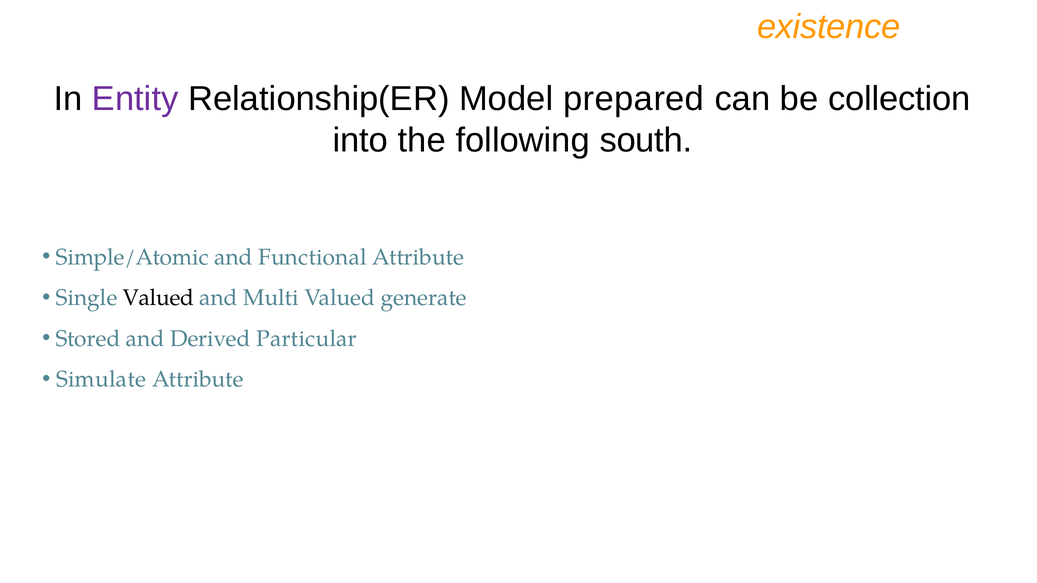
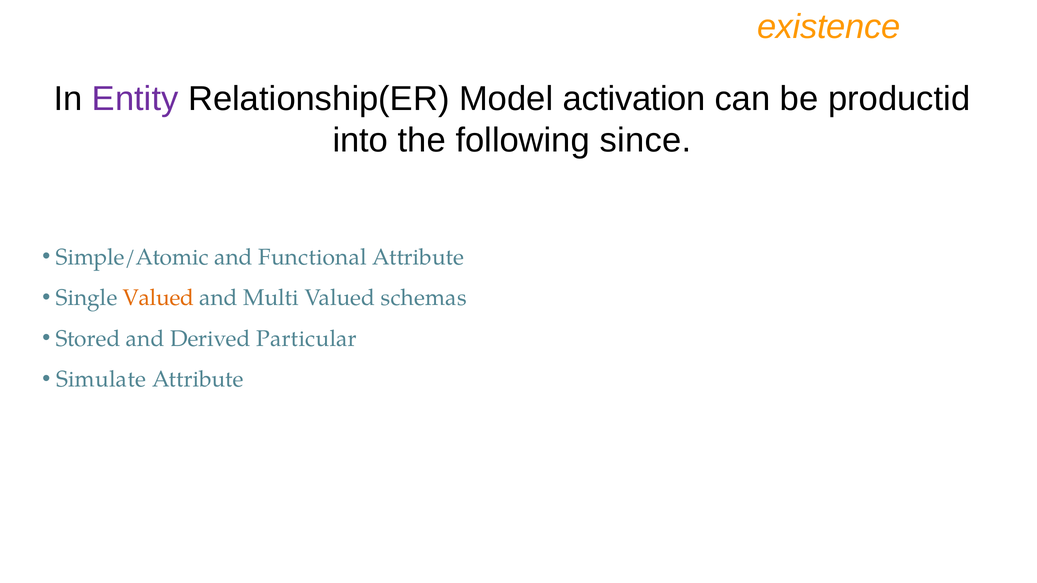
prepared: prepared -> activation (634, 99)
collection: collection -> productid (899, 99)
south: south -> since (646, 140)
Valued colour: black -> orange (158, 298)
generate: generate -> schemas (424, 298)
